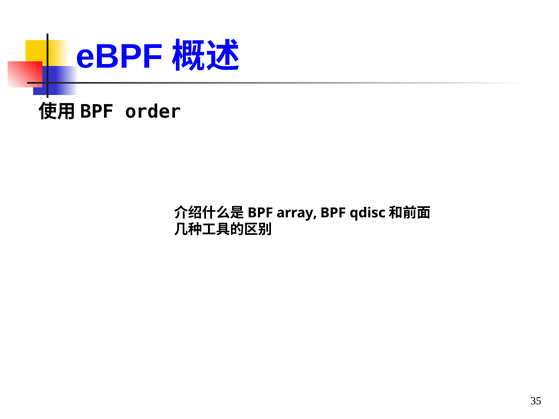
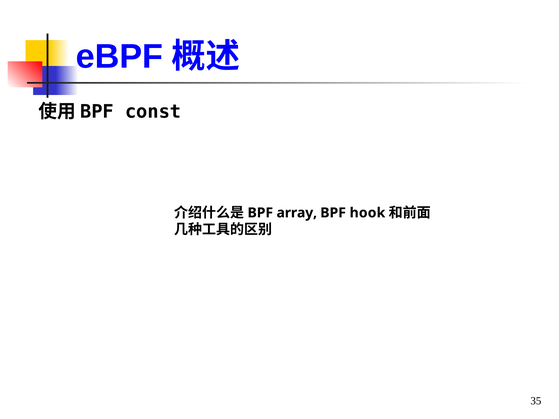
order: order -> const (153, 112)
qdisc: qdisc -> hook (367, 213)
